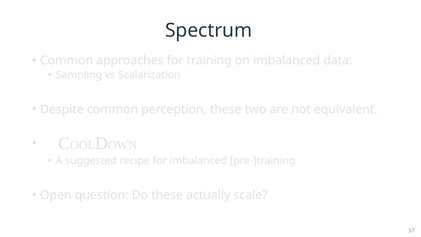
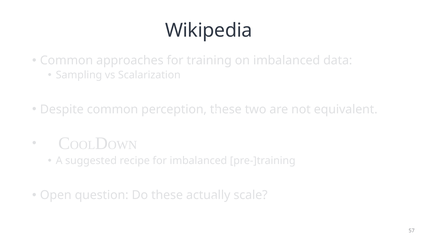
Spectrum: Spectrum -> Wikipedia (209, 30)
